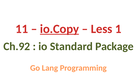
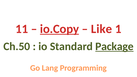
Less: Less -> Like (101, 29)
Ch.92: Ch.92 -> Ch.50 (17, 46)
Package underline: none -> present (114, 46)
